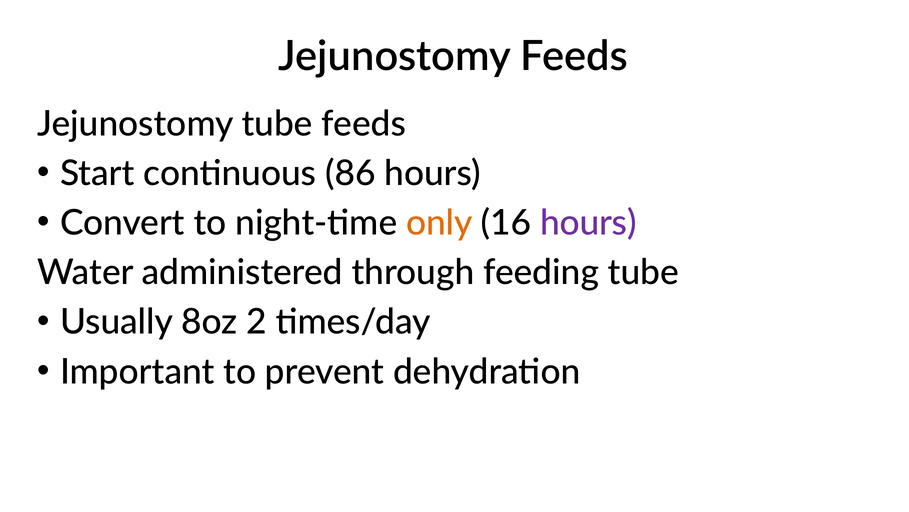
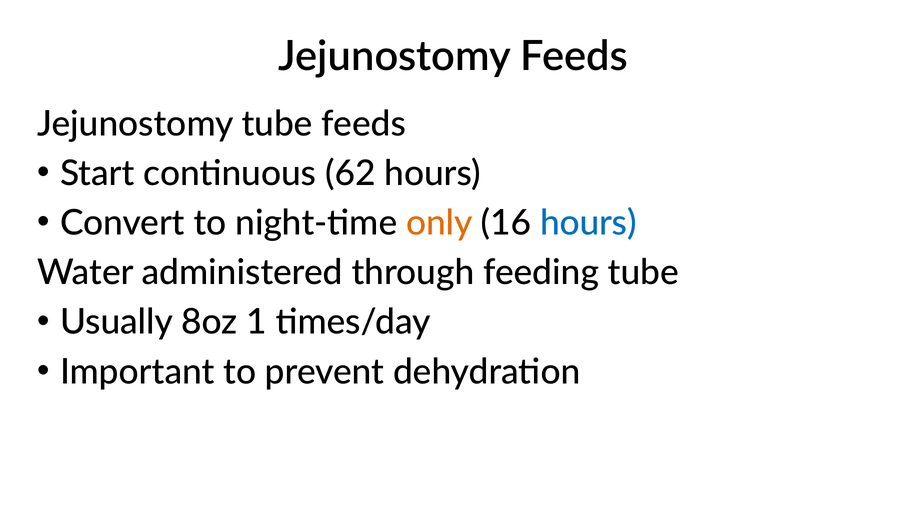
86: 86 -> 62 (350, 173)
hours colour: purple -> blue (588, 223)
2: 2 -> 1 (256, 322)
